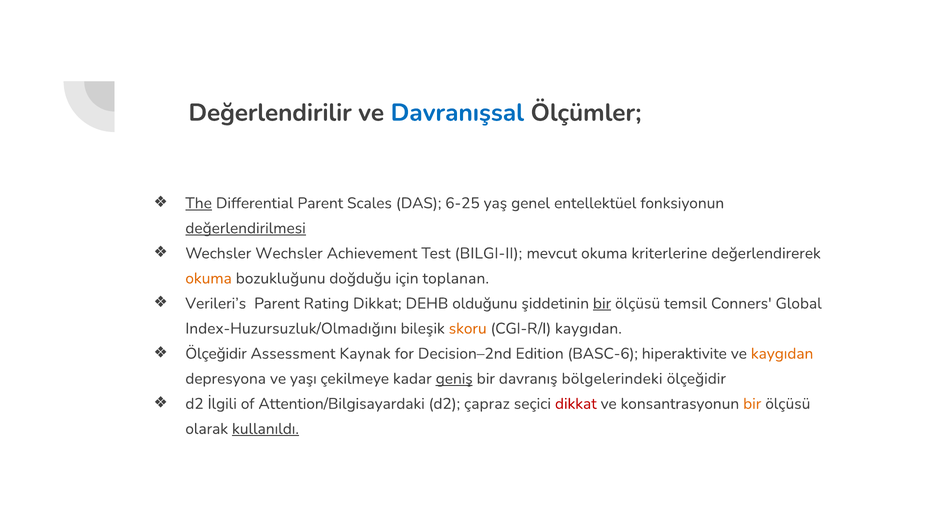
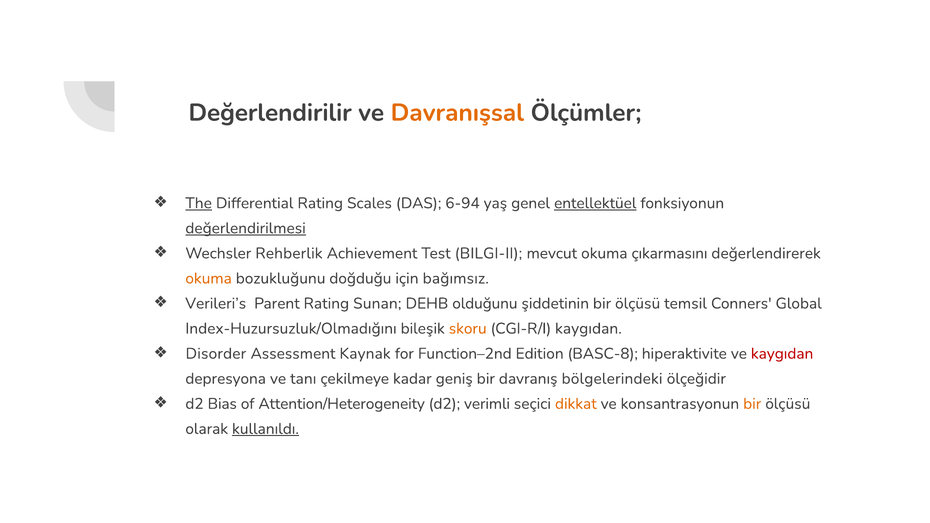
Davranışsal colour: blue -> orange (457, 113)
Differential Parent: Parent -> Rating (320, 203)
6-25: 6-25 -> 6-94 (463, 203)
entellektüel underline: none -> present (595, 203)
Wechsler Wechsler: Wechsler -> Rehberlik (289, 253)
kriterlerine: kriterlerine -> çıkarmasını (669, 253)
toplanan: toplanan -> bağımsız (456, 278)
Rating Dikkat: Dikkat -> Sunan (377, 304)
bir underline: present -> none (602, 304)
Ölçeğidir: Ölçeğidir -> Disorder (216, 354)
Decision–2nd: Decision–2nd -> Function–2nd (465, 354)
BASC-6: BASC-6 -> BASC-8 (603, 354)
kaygıdan colour: orange -> red (782, 354)
yaşı: yaşı -> tanı (303, 379)
geniş underline: present -> none (454, 379)
İlgili: İlgili -> Bias (222, 404)
Attention/Bilgisayardaki: Attention/Bilgisayardaki -> Attention/Heterogeneity (342, 404)
çapraz: çapraz -> verimli (487, 404)
dikkat colour: red -> orange (576, 404)
